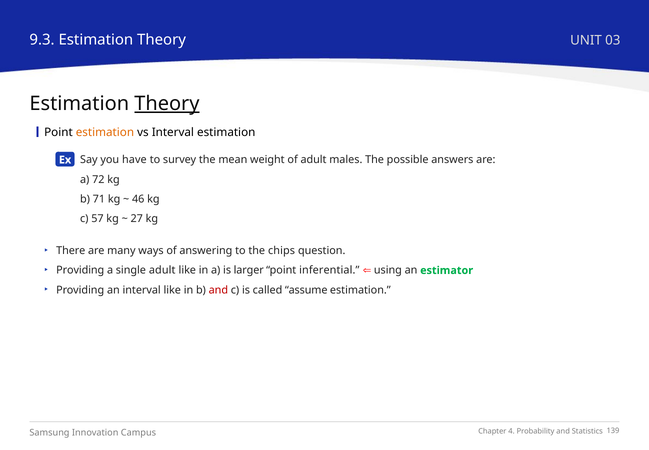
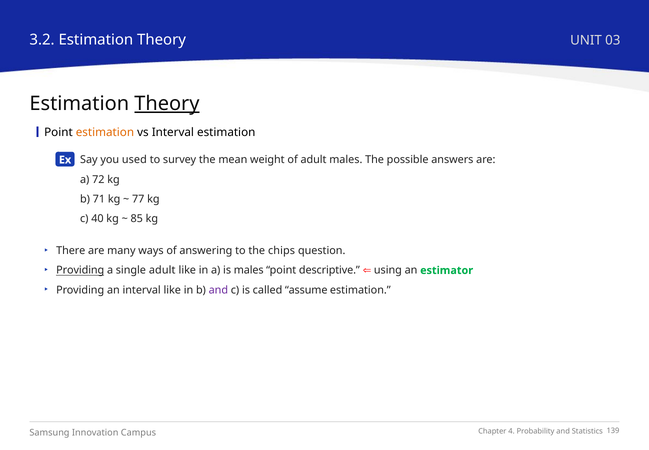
9.3: 9.3 -> 3.2 (42, 40)
have: have -> used (134, 160)
46: 46 -> 77 (138, 199)
57: 57 -> 40 (97, 219)
27: 27 -> 85 (137, 219)
Providing underline: none -> present (80, 270)
is larger: larger -> males (249, 270)
inferential: inferential -> descriptive (329, 270)
and colour: red -> purple (218, 290)
